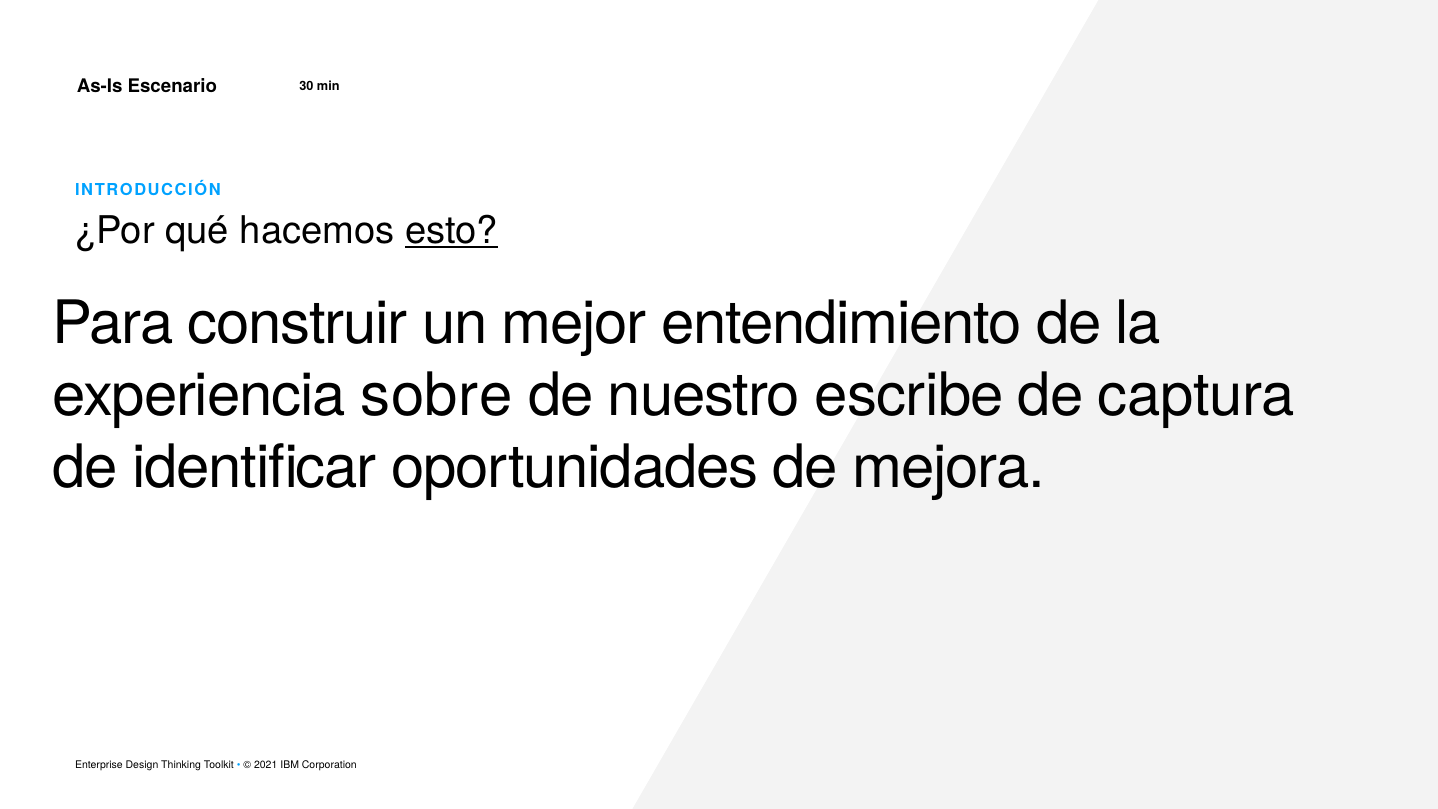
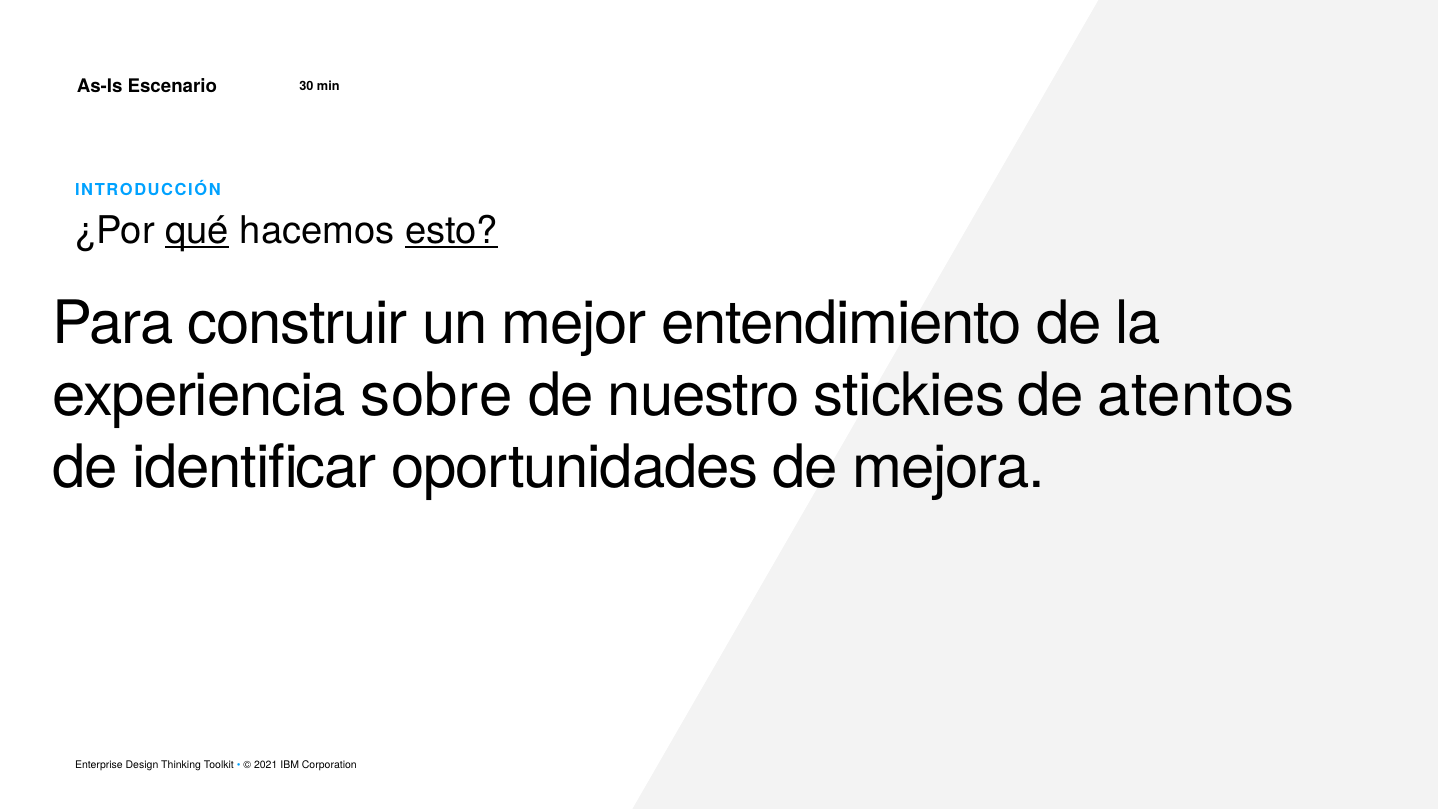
qué underline: none -> present (197, 230)
escribe: escribe -> stickies (909, 395)
captura: captura -> atentos (1196, 395)
